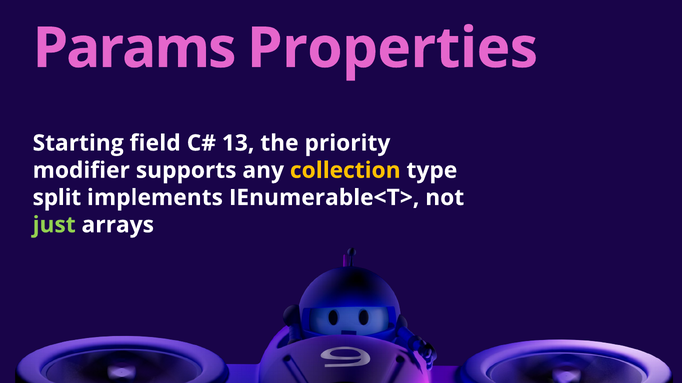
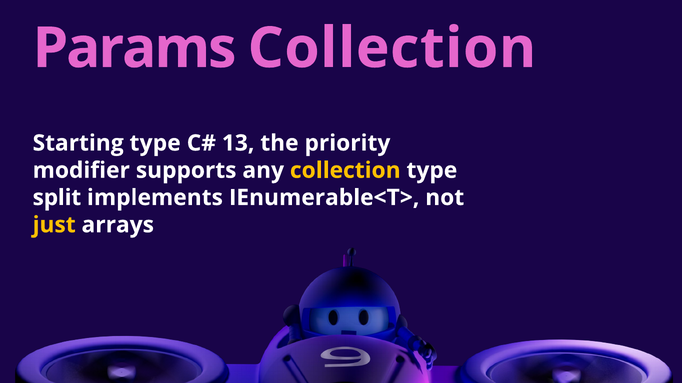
Params Properties: Properties -> Collection (392, 48)
Starting field: field -> type (155, 143)
just colour: light green -> yellow (54, 225)
